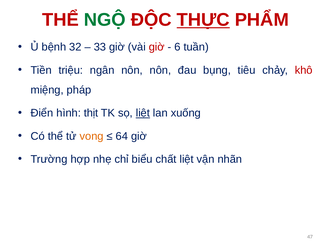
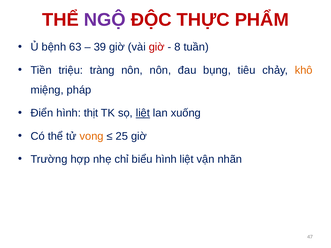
NGỘ colour: green -> purple (105, 20)
THỰC underline: present -> none (203, 20)
32: 32 -> 63 (75, 47)
33: 33 -> 39 (100, 47)
6: 6 -> 8 (177, 47)
ngân: ngân -> tràng (102, 70)
khô colour: red -> orange (304, 70)
64: 64 -> 25 (122, 136)
biểu chất: chất -> hình (166, 159)
